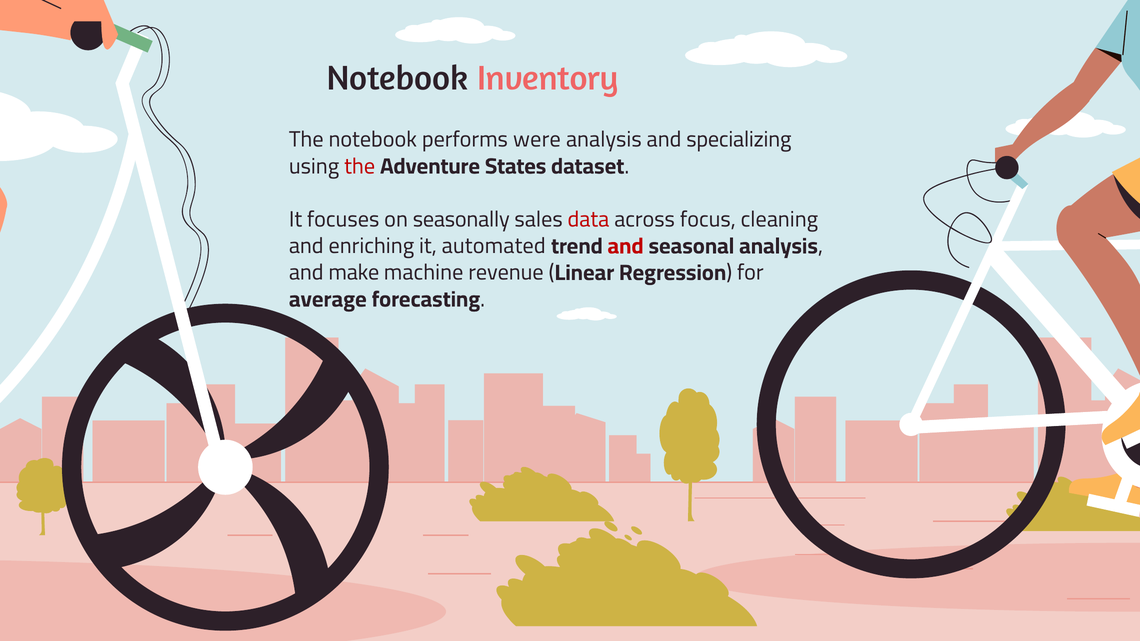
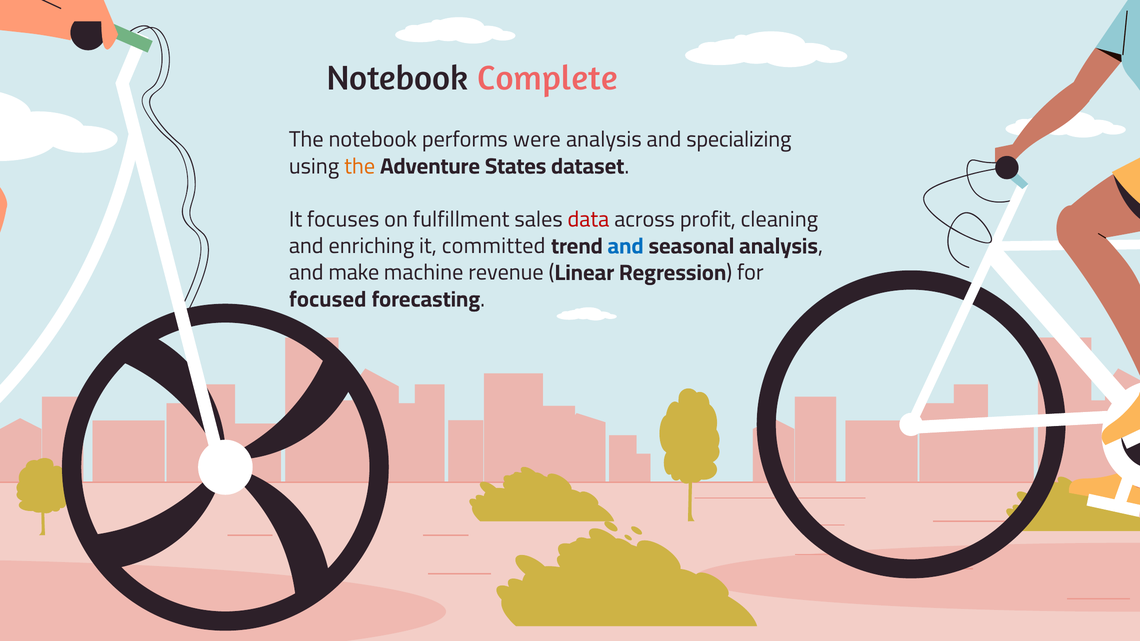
Inventory: Inventory -> Complete (547, 78)
the colour: red -> orange (360, 166)
seasonally: seasonally -> fulfillment (461, 220)
focus: focus -> profit (708, 220)
automated: automated -> committed (494, 246)
and colour: red -> blue (625, 246)
average: average -> focused (328, 299)
